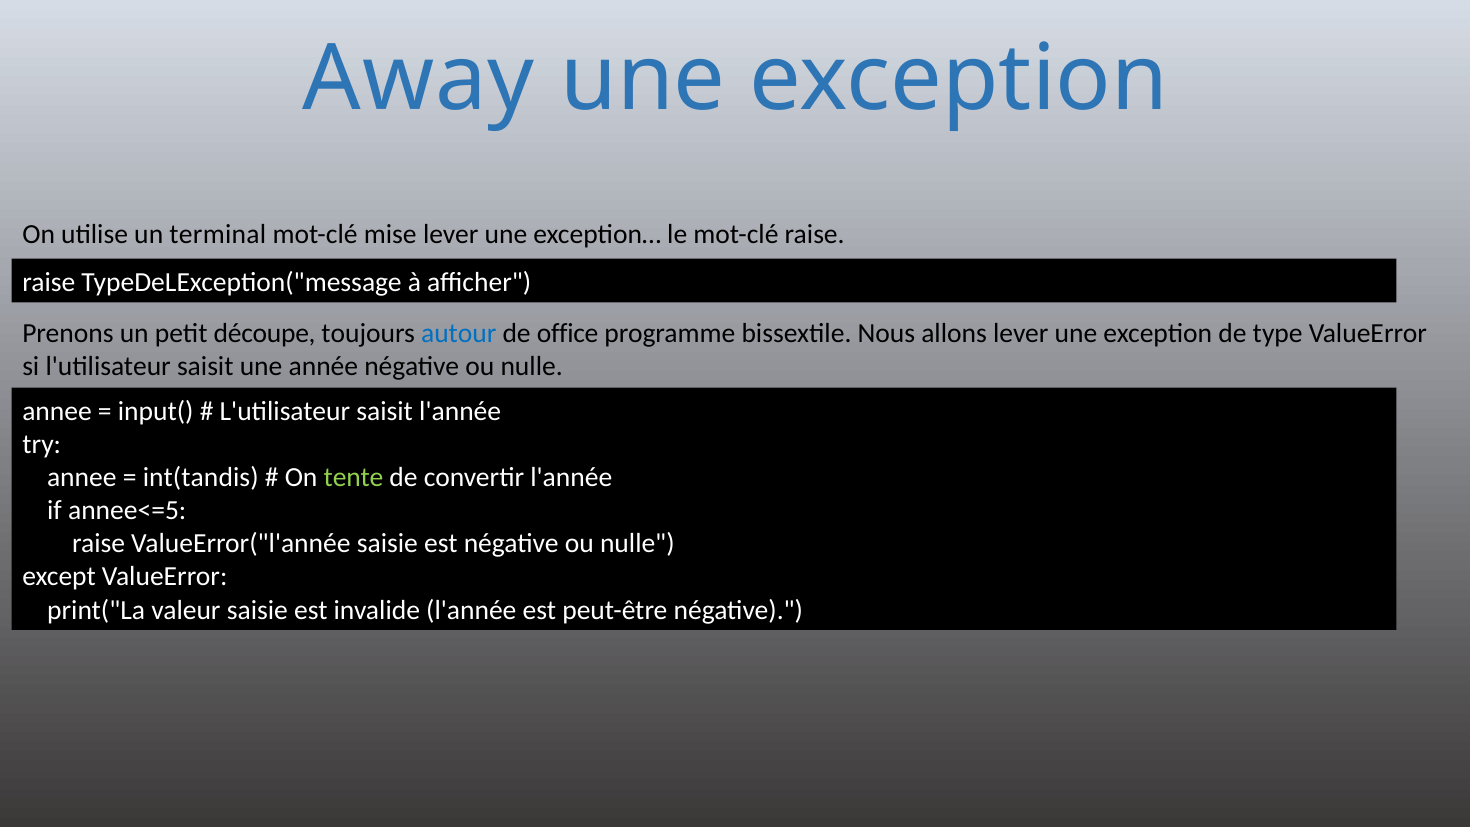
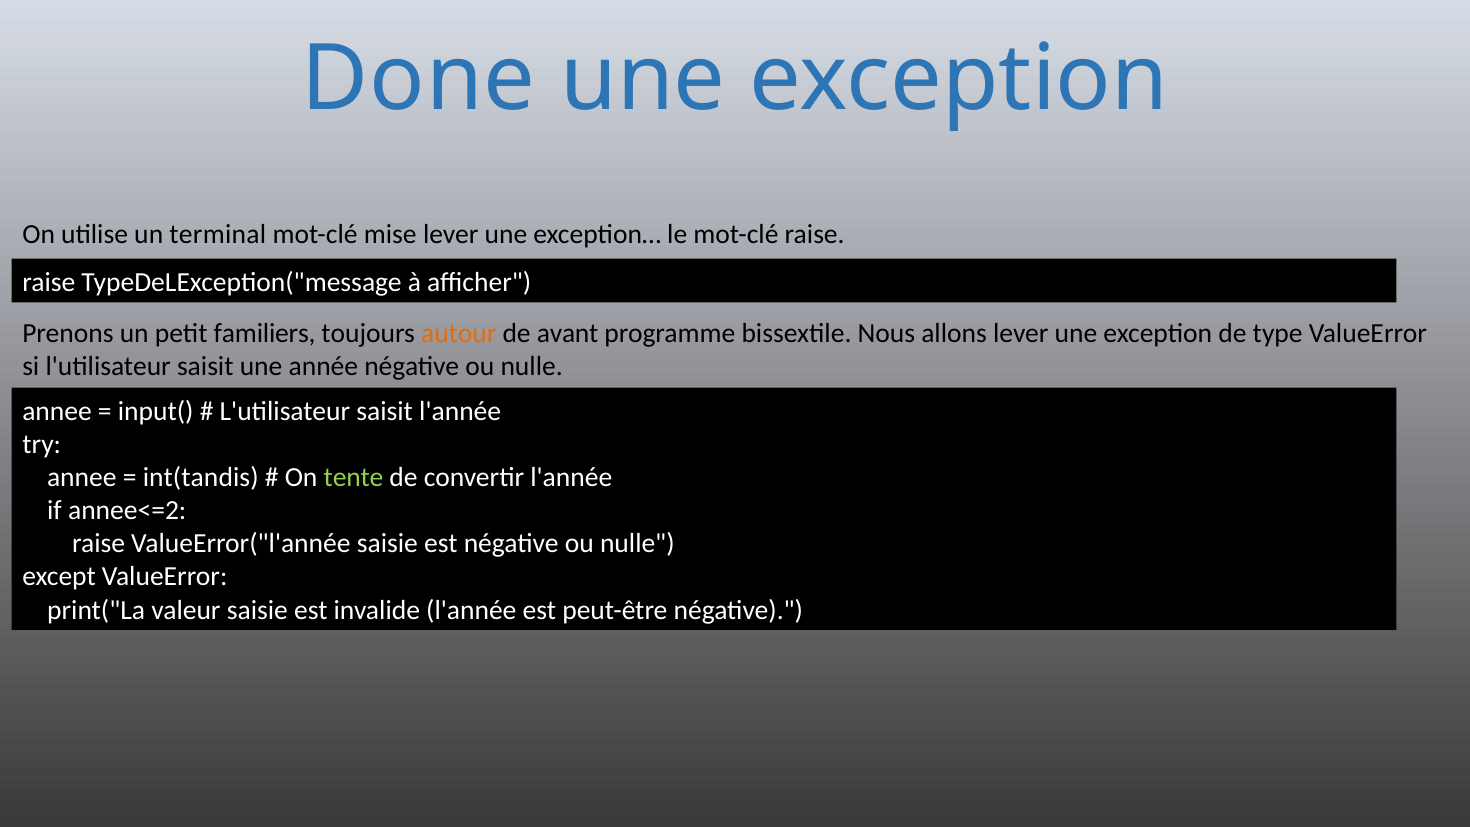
Away: Away -> Done (419, 79)
découpe: découpe -> familiers (265, 334)
autour colour: blue -> orange (459, 334)
office: office -> avant (568, 334)
annee<=5: annee<=5 -> annee<=2 (127, 511)
